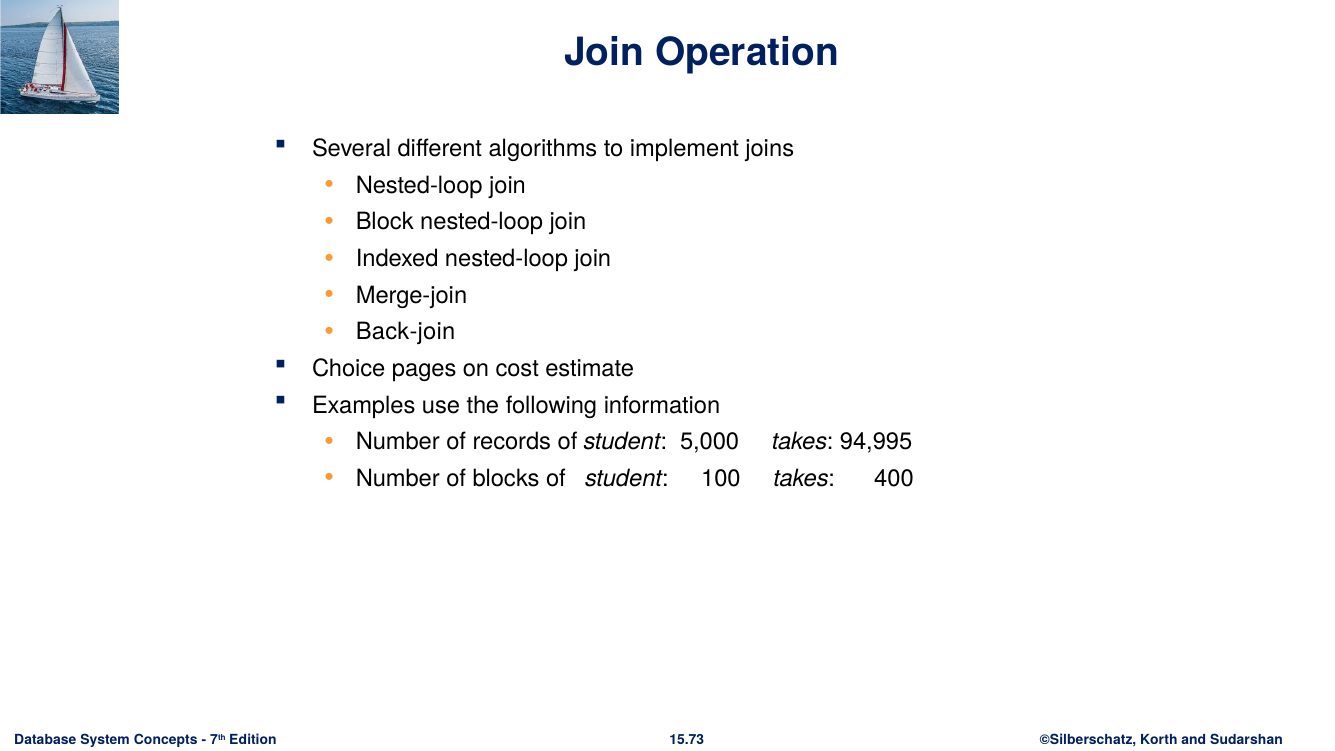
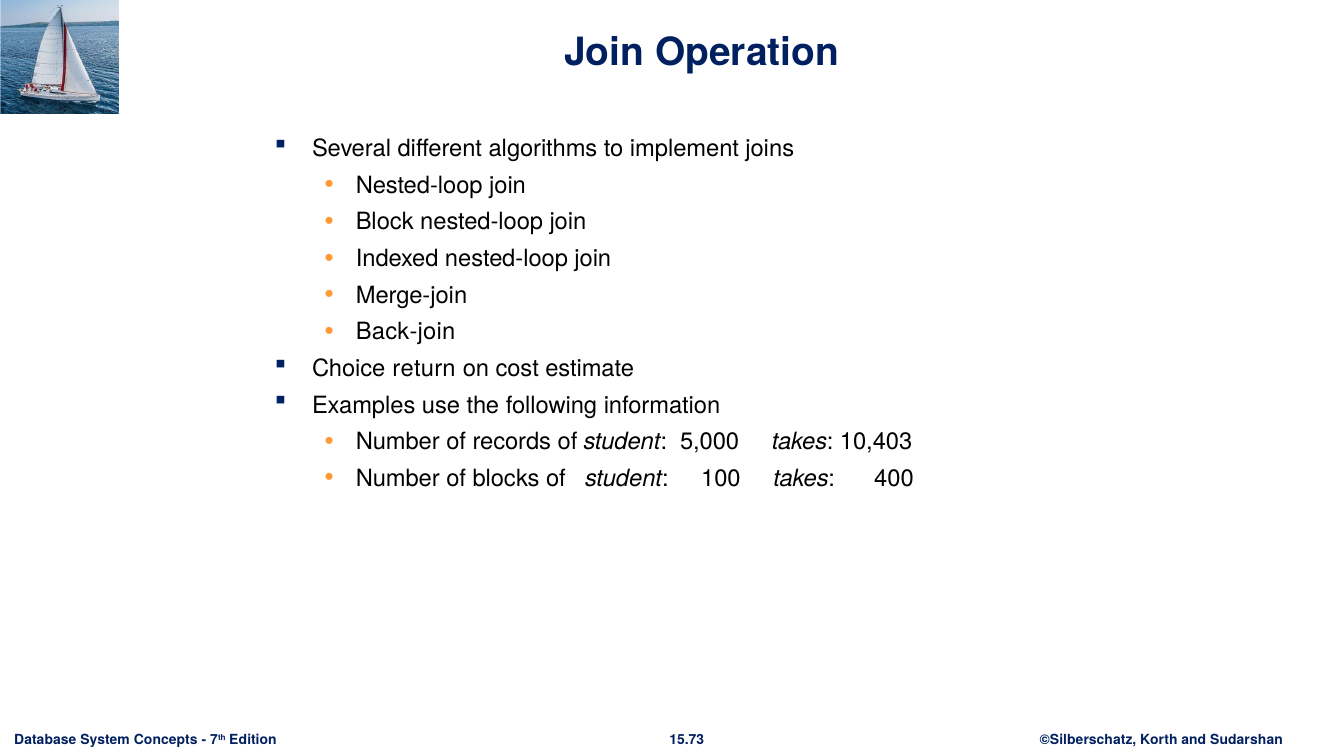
pages: pages -> return (424, 369)
94,995: 94,995 -> 10,403 (876, 442)
